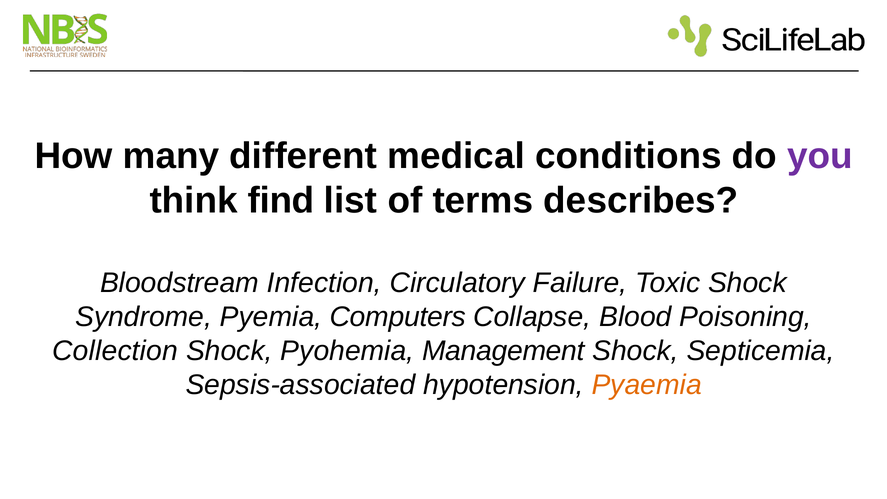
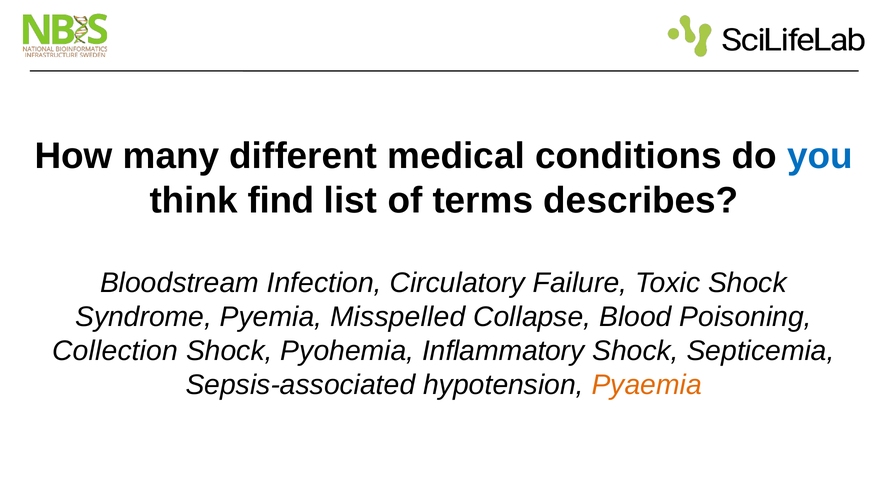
you colour: purple -> blue (820, 156)
Computers: Computers -> Misspelled (398, 317)
Management: Management -> Inflammatory (503, 351)
